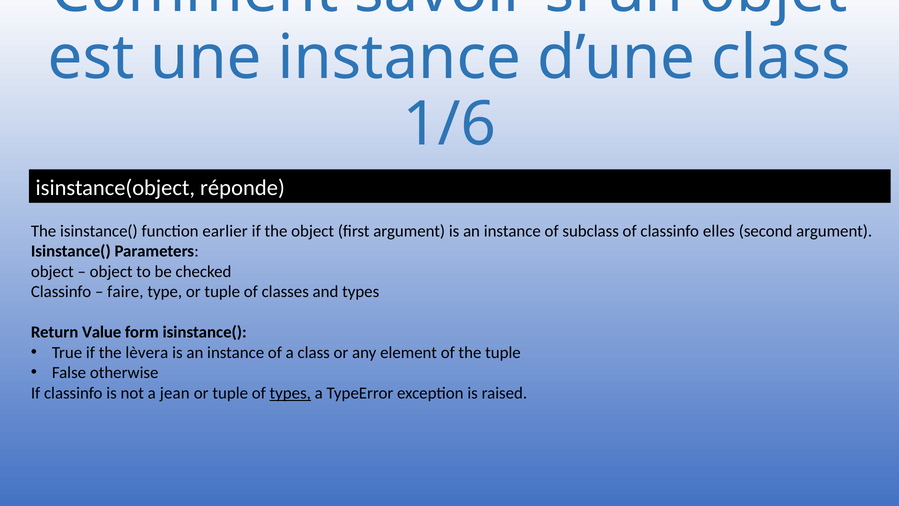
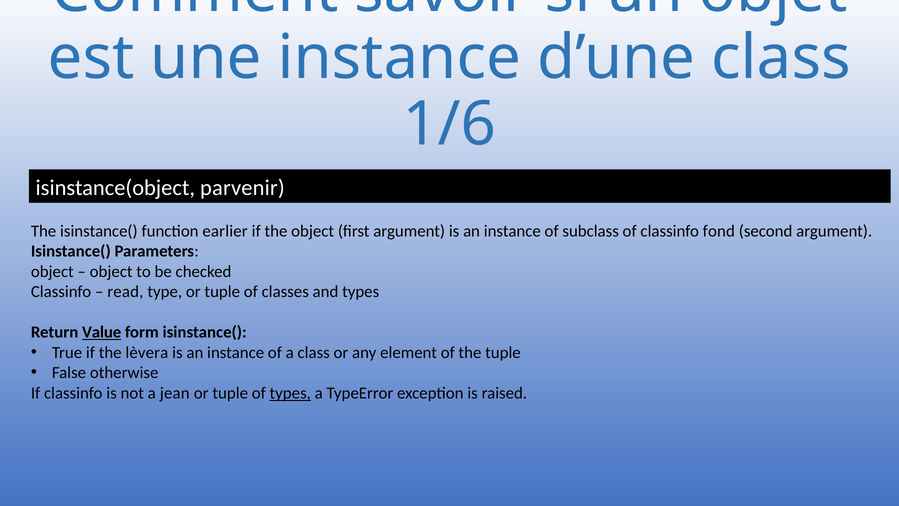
réponde: réponde -> parvenir (242, 188)
elles: elles -> fond (719, 231)
faire: faire -> read (125, 292)
Value underline: none -> present (102, 332)
